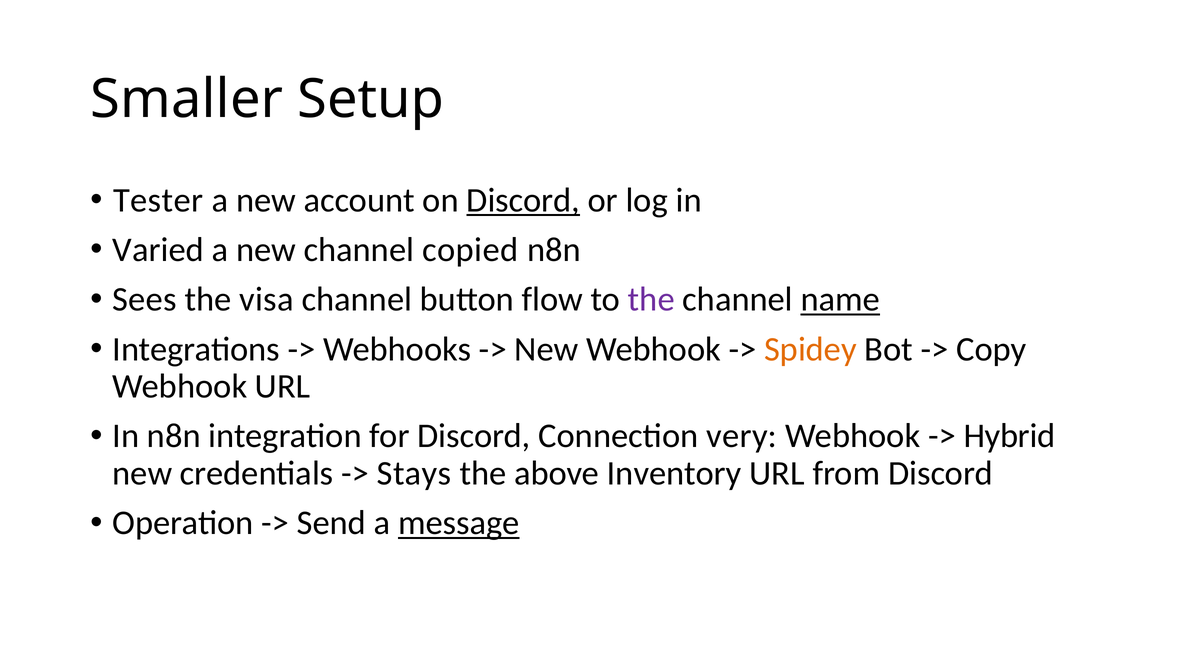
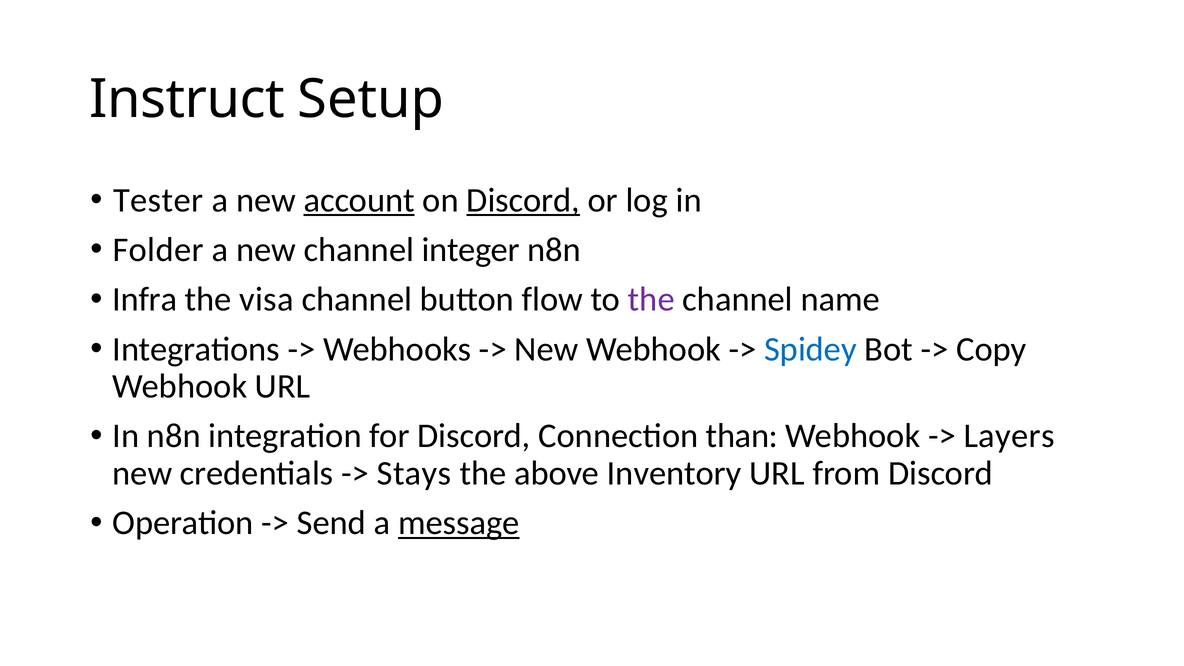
Smaller: Smaller -> Instruct (187, 99)
account underline: none -> present (359, 200)
Varied: Varied -> Folder (158, 250)
copied: copied -> integer (471, 250)
Sees: Sees -> Infra (145, 299)
name underline: present -> none (840, 299)
Spidey colour: orange -> blue (810, 349)
very: very -> than (742, 436)
Hybrid: Hybrid -> Layers (1009, 436)
